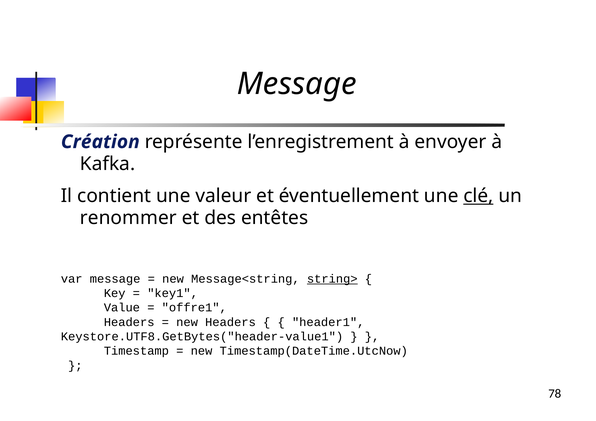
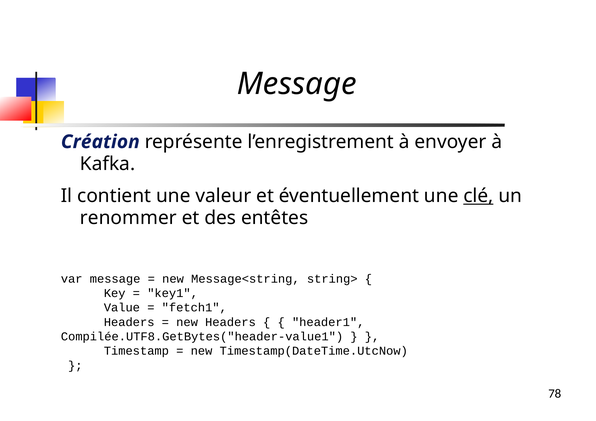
string> underline: present -> none (332, 279)
offre1: offre1 -> fetch1 (194, 308)
Keystore.UTF8.GetBytes("header-value1: Keystore.UTF8.GetBytes("header-value1 -> Compilée.UTF8.GetBytes("header-value1 (202, 337)
